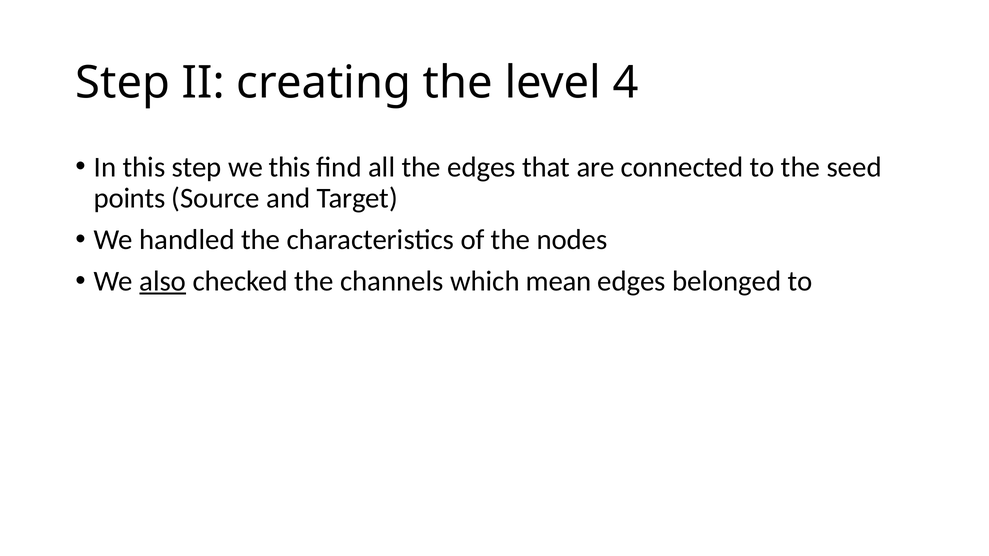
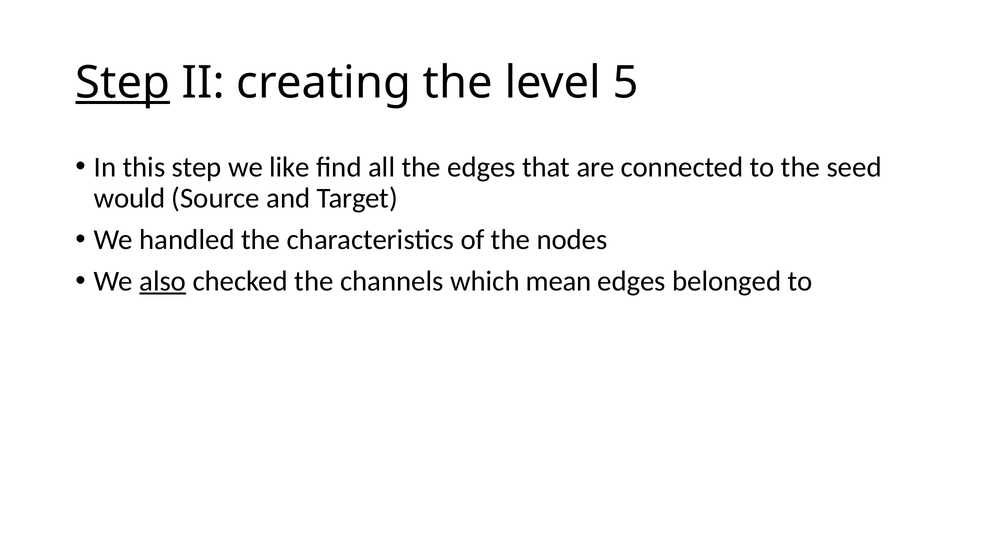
Step underline: none -> present (123, 83)
4: 4 -> 5 (626, 83)
we this: this -> like (290, 167)
points: points -> would (130, 198)
